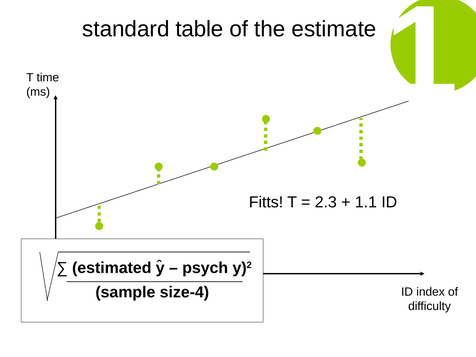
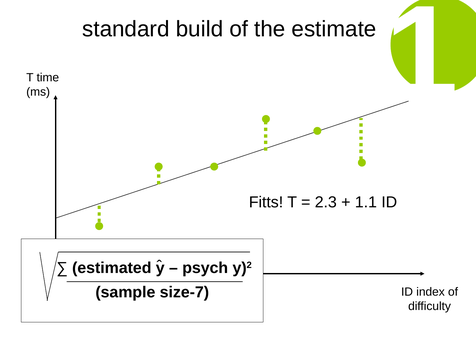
table: table -> build (199, 29)
size-4: size-4 -> size-7 (184, 292)
